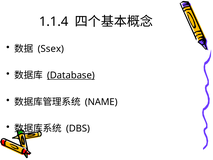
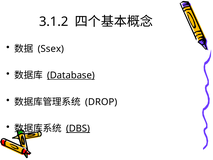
1.1.4: 1.1.4 -> 3.1.2 (54, 22)
NAME: NAME -> DROP (101, 102)
DBS underline: none -> present (78, 128)
